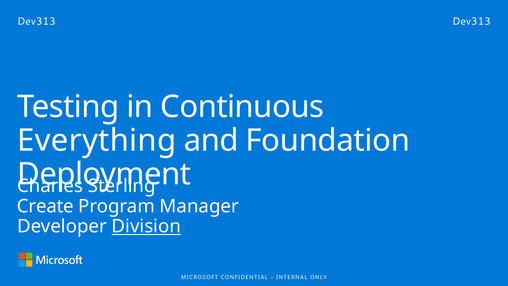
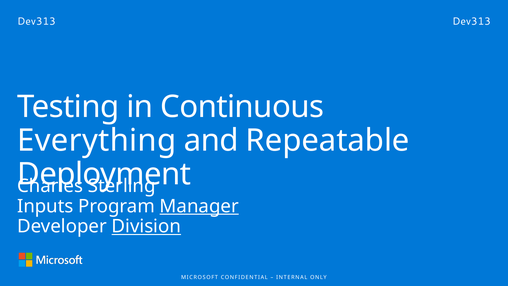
Foundation: Foundation -> Repeatable (328, 140)
Create: Create -> Inputs (45, 206)
Manager underline: none -> present (199, 206)
